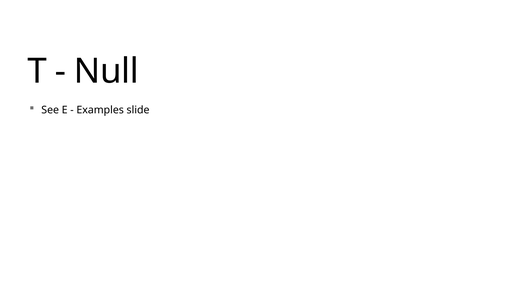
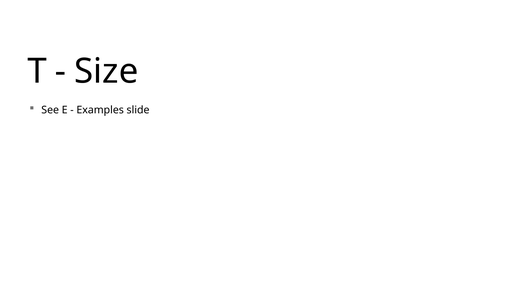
Null: Null -> Size (106, 71)
